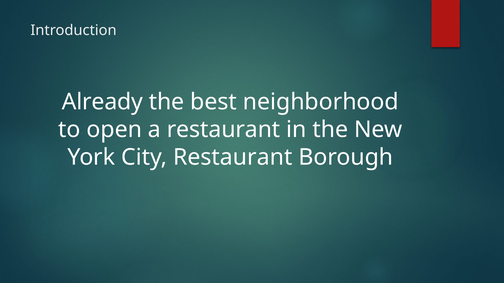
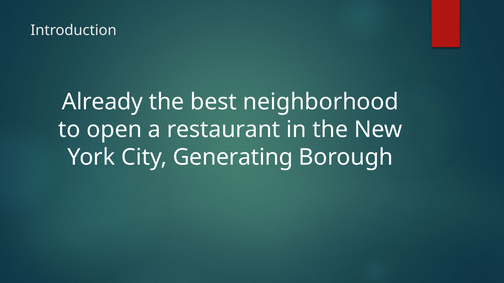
City Restaurant: Restaurant -> Generating (233, 158)
